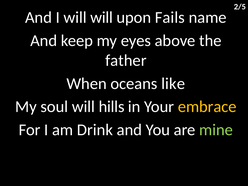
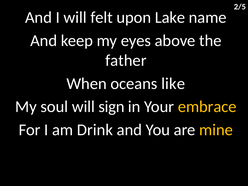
will will: will -> felt (102, 17)
Fails: Fails -> Lake (170, 17)
hills: hills -> sign (112, 107)
mine colour: light green -> yellow (216, 130)
